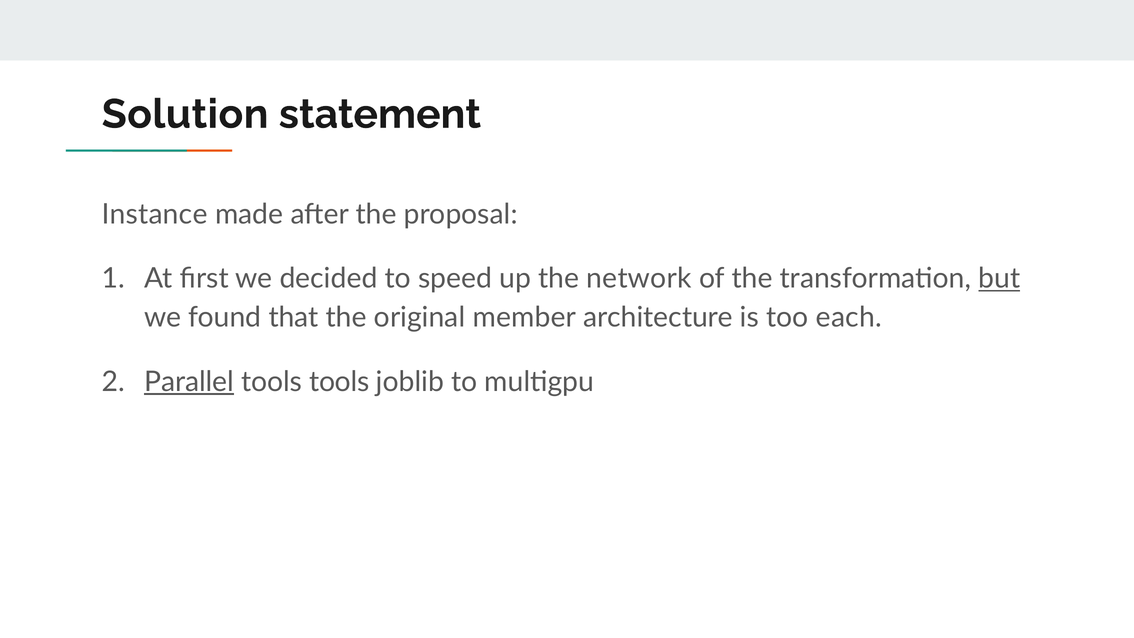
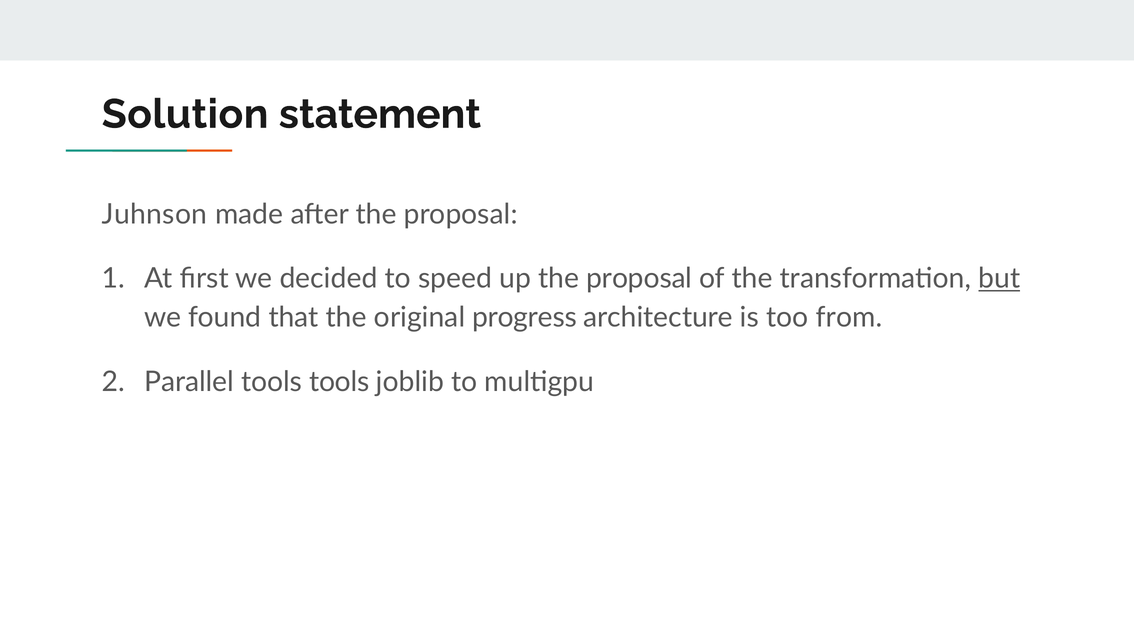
Instance: Instance -> Juhnson (155, 214)
up the network: network -> proposal (639, 278)
member: member -> progress (525, 318)
each: each -> from (849, 318)
Parallel underline: present -> none (189, 382)
